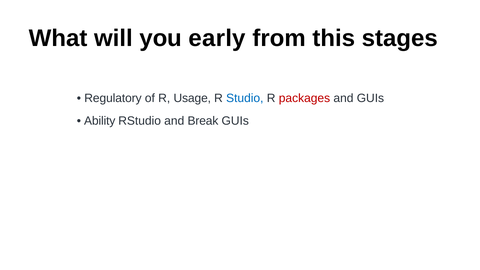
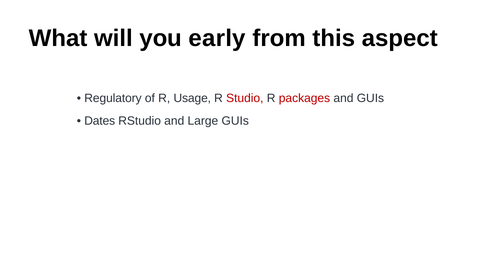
stages: stages -> aspect (400, 38)
Studio colour: blue -> red (245, 98)
Ability: Ability -> Dates (100, 121)
Break: Break -> Large (203, 121)
